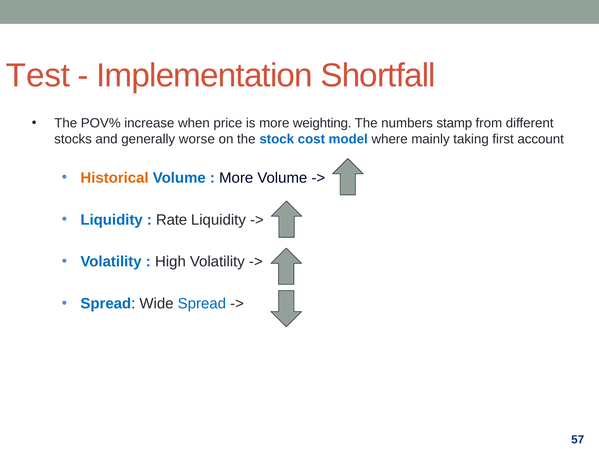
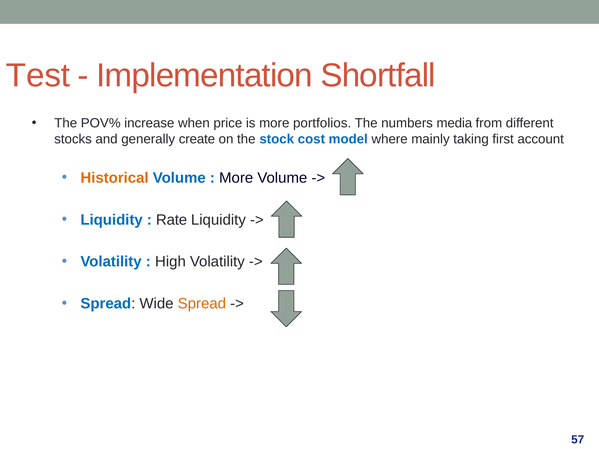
weighting: weighting -> portfolios (322, 123)
stamp: stamp -> media (454, 123)
worse: worse -> create (197, 139)
Spread colour: blue -> orange (202, 304)
